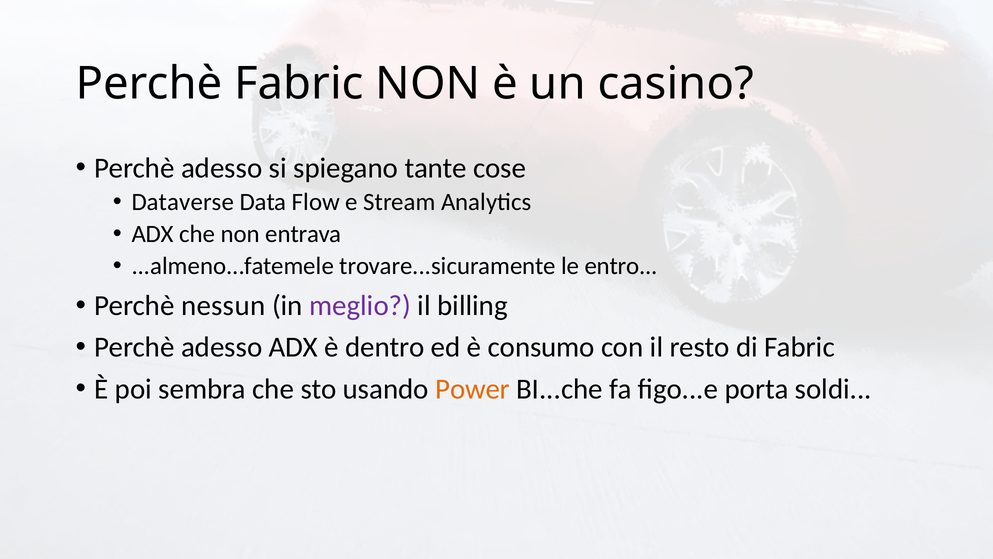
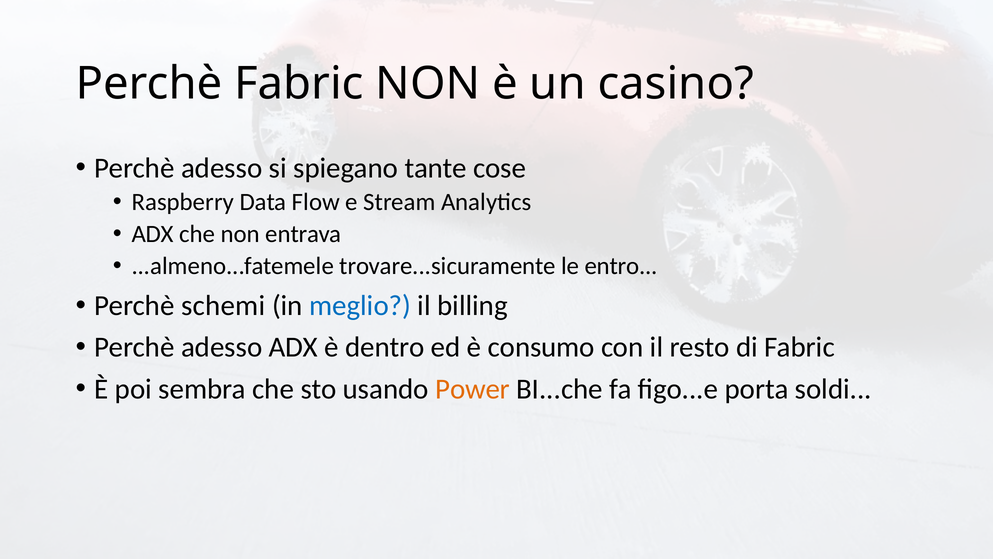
Dataverse: Dataverse -> Raspberry (183, 202)
nessun: nessun -> schemi (223, 305)
meglio colour: purple -> blue (360, 305)
